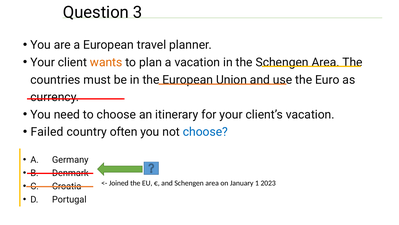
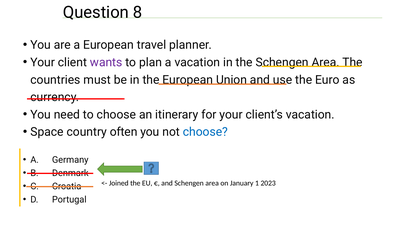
3: 3 -> 8 (138, 12)
wants colour: orange -> purple (106, 62)
Failed: Failed -> Space (47, 132)
